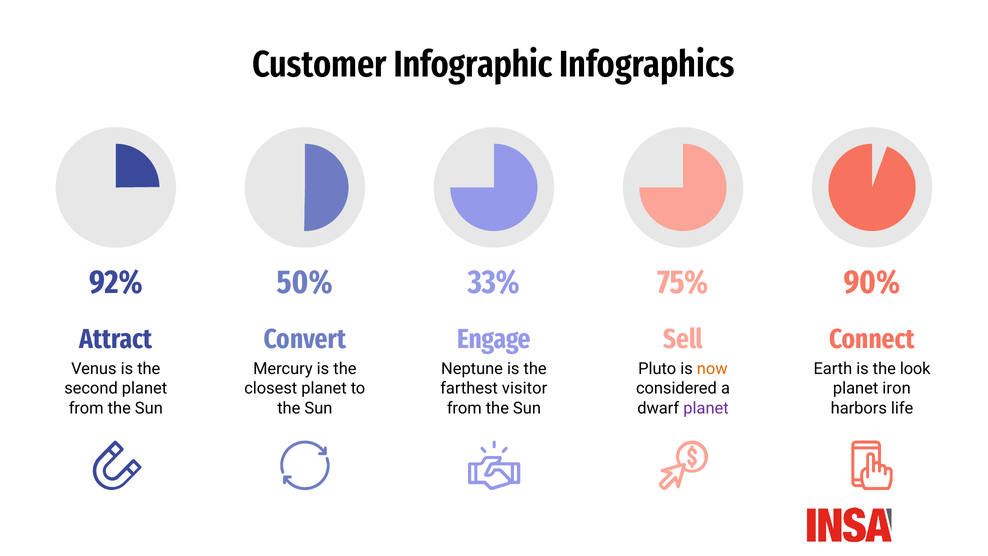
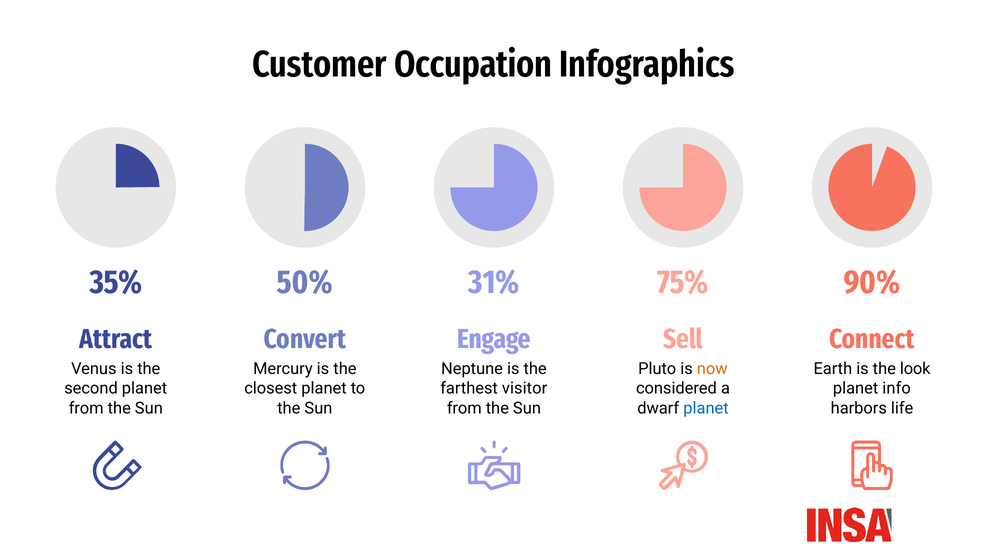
Infographic: Infographic -> Occupation (473, 64)
92%: 92% -> 35% (116, 282)
33%: 33% -> 31% (494, 282)
iron: iron -> info (897, 388)
planet colour: purple -> blue (706, 408)
